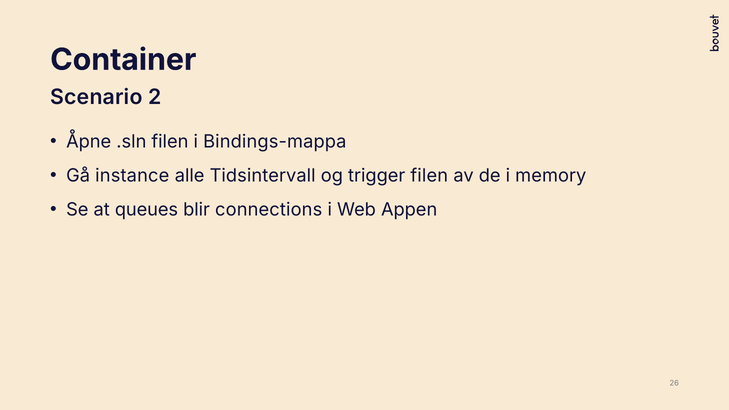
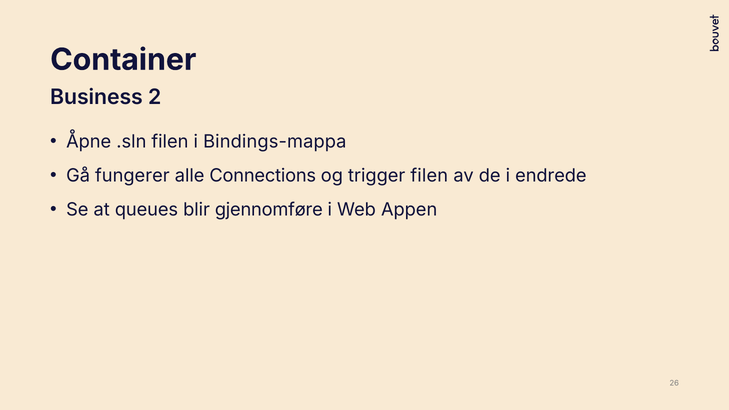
Scenario: Scenario -> Business (97, 97)
instance: instance -> fungerer (132, 176)
Tidsintervall: Tidsintervall -> Connections (263, 176)
memory: memory -> endrede (551, 176)
connections: connections -> gjennomføre (269, 210)
